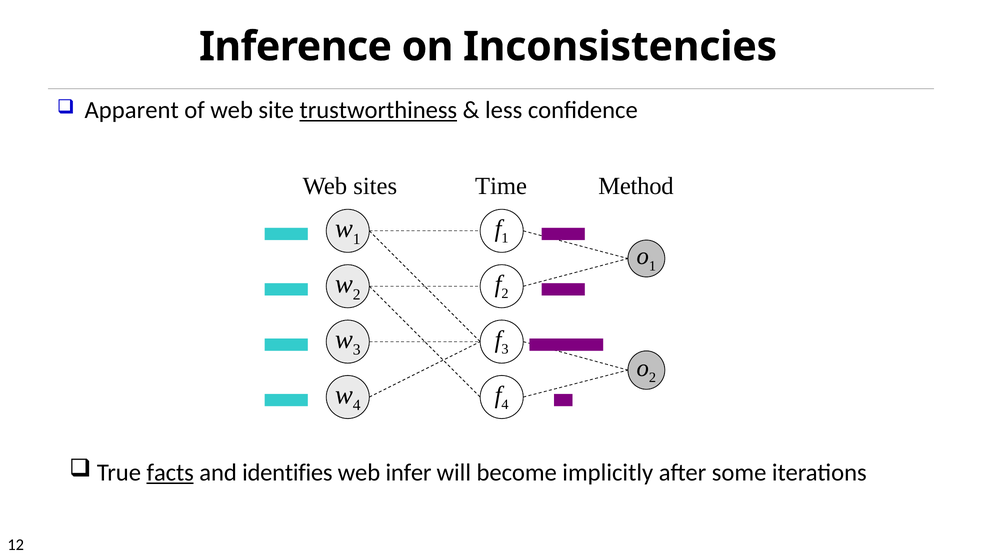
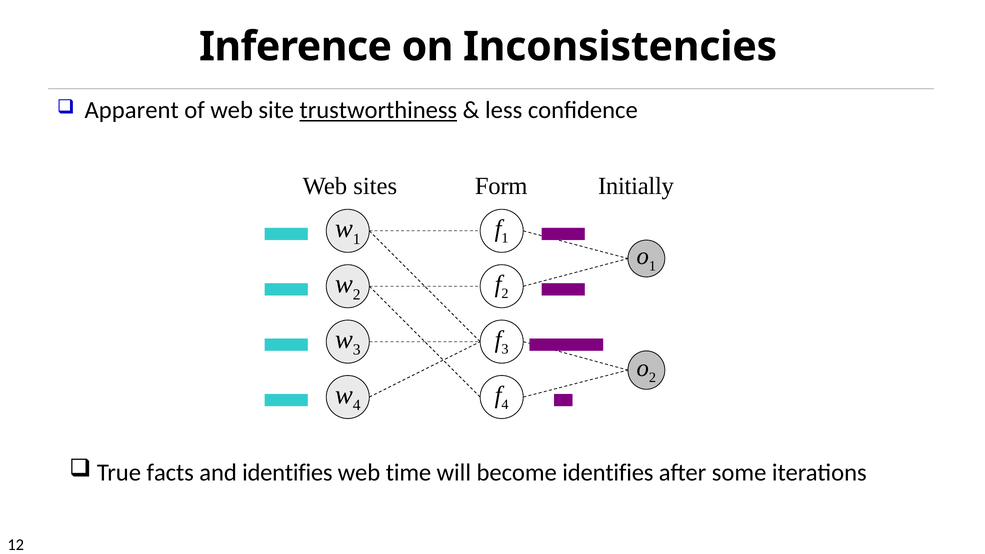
Time: Time -> Form (501, 186)
Method: Method -> Initially (636, 186)
facts underline: present -> none (170, 473)
infer: infer -> time (408, 473)
become implicitly: implicitly -> identifies (608, 473)
